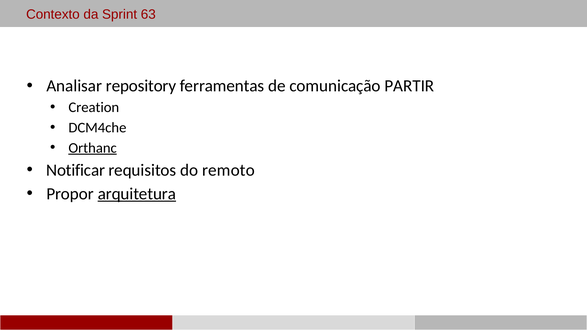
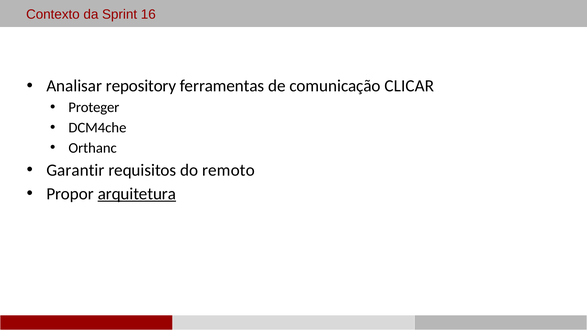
63: 63 -> 16 (148, 14)
PARTIR: PARTIR -> CLICAR (409, 86)
Creation: Creation -> Proteger (94, 108)
Orthanc underline: present -> none (93, 148)
Notificar: Notificar -> Garantir (75, 170)
